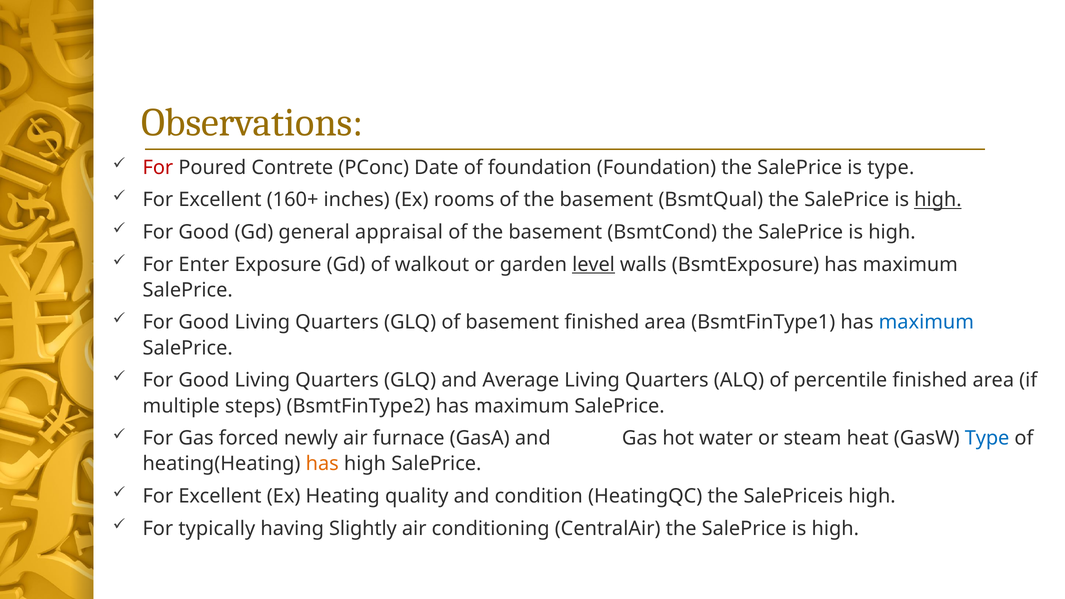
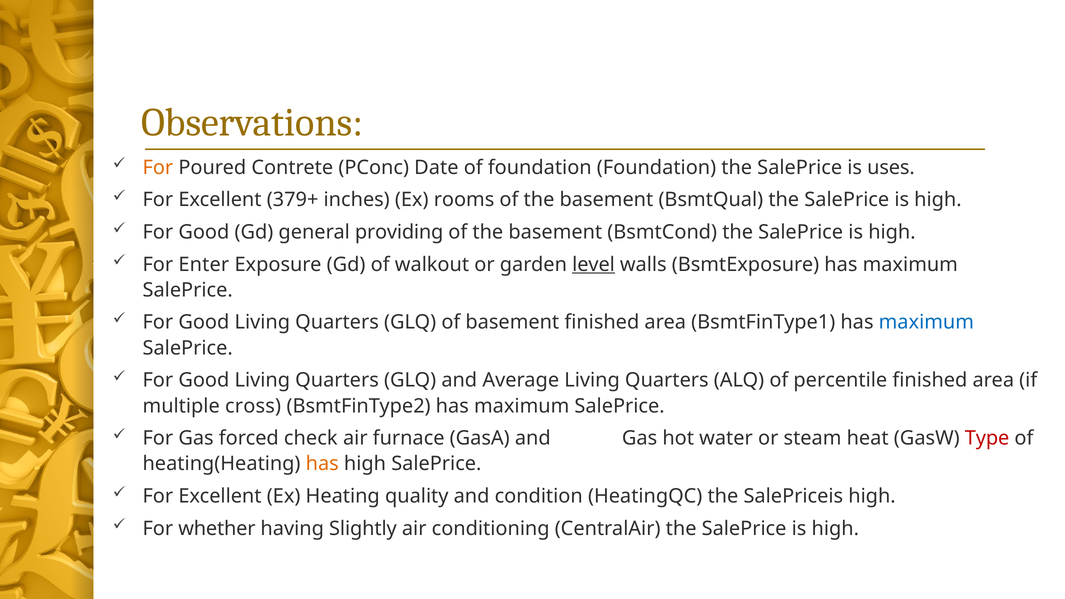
For colour: red -> orange (158, 168)
is type: type -> uses (891, 168)
160+: 160+ -> 379+ (293, 200)
high underline: present -> none (938, 200)
appraisal: appraisal -> providing (399, 232)
steps: steps -> cross (253, 406)
newly: newly -> check (311, 438)
Type colour: blue -> red (987, 438)
typically: typically -> whether (217, 529)
